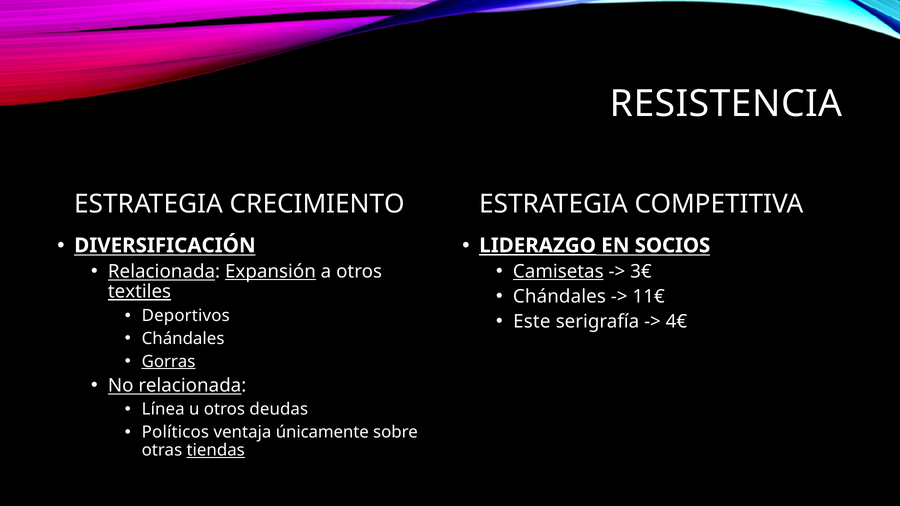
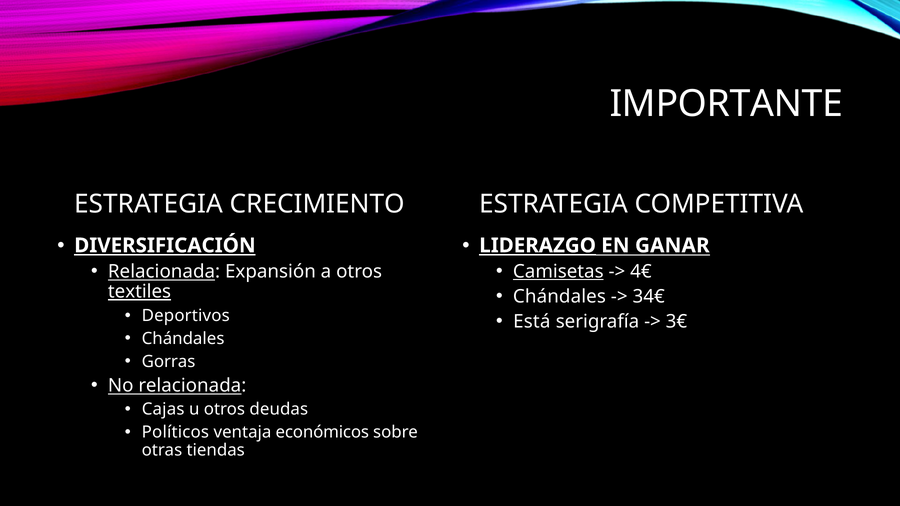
RESISTENCIA: RESISTENCIA -> IMPORTANTE (726, 104)
DIVERSIFICACIÓN underline: none -> present (165, 246)
SOCIOS: SOCIOS -> GANAR (672, 246)
Expansión underline: present -> none (270, 272)
3€: 3€ -> 4€ (641, 272)
11€: 11€ -> 34€ (649, 297)
Este: Este -> Está (532, 321)
4€: 4€ -> 3€ (676, 321)
Gorras underline: present -> none (169, 362)
Línea: Línea -> Cajas (163, 409)
únicamente: únicamente -> económicos (322, 432)
tiendas underline: present -> none (216, 451)
